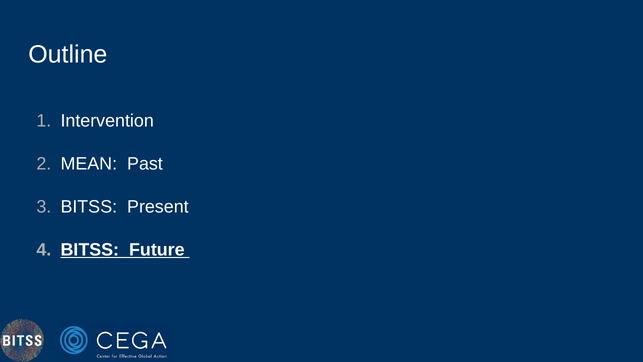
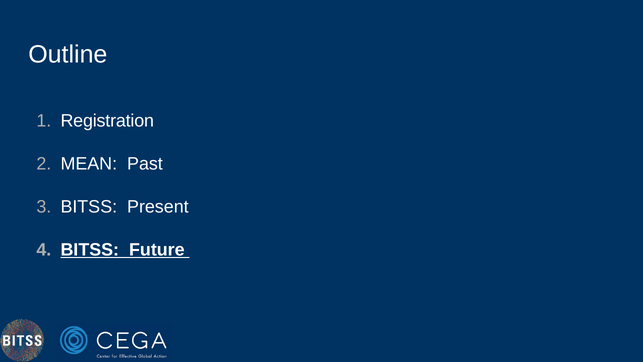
Intervention: Intervention -> Registration (107, 121)
